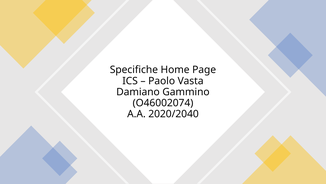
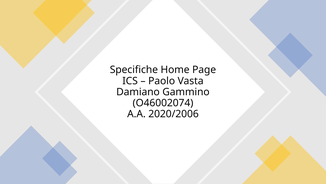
2020/2040: 2020/2040 -> 2020/2006 (174, 114)
